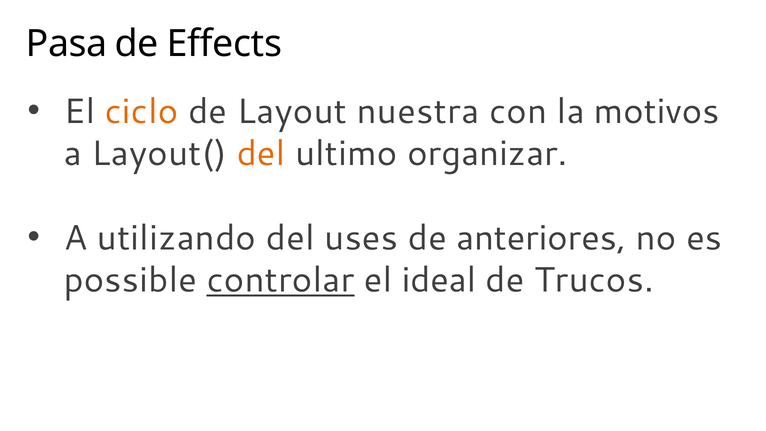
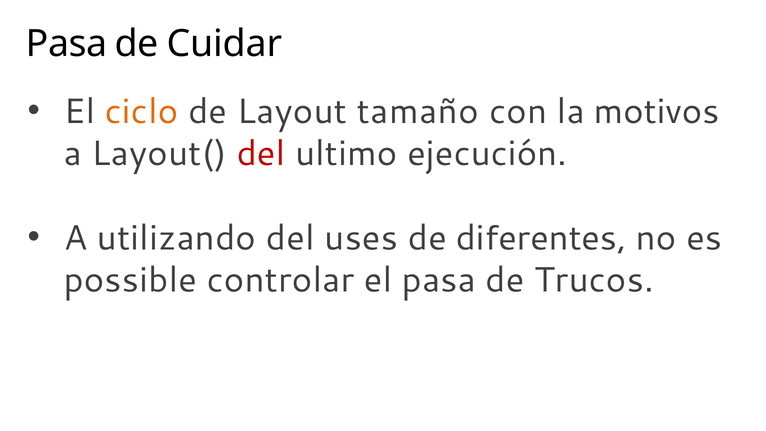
Effects: Effects -> Cuidar (224, 44)
nuestra: nuestra -> tamaño (418, 112)
del colour: orange -> red (261, 154)
organizar: organizar -> ejecución (487, 154)
anteriores: anteriores -> diferentes (541, 238)
controlar underline: present -> none (280, 280)
el ideal: ideal -> pasa (439, 280)
